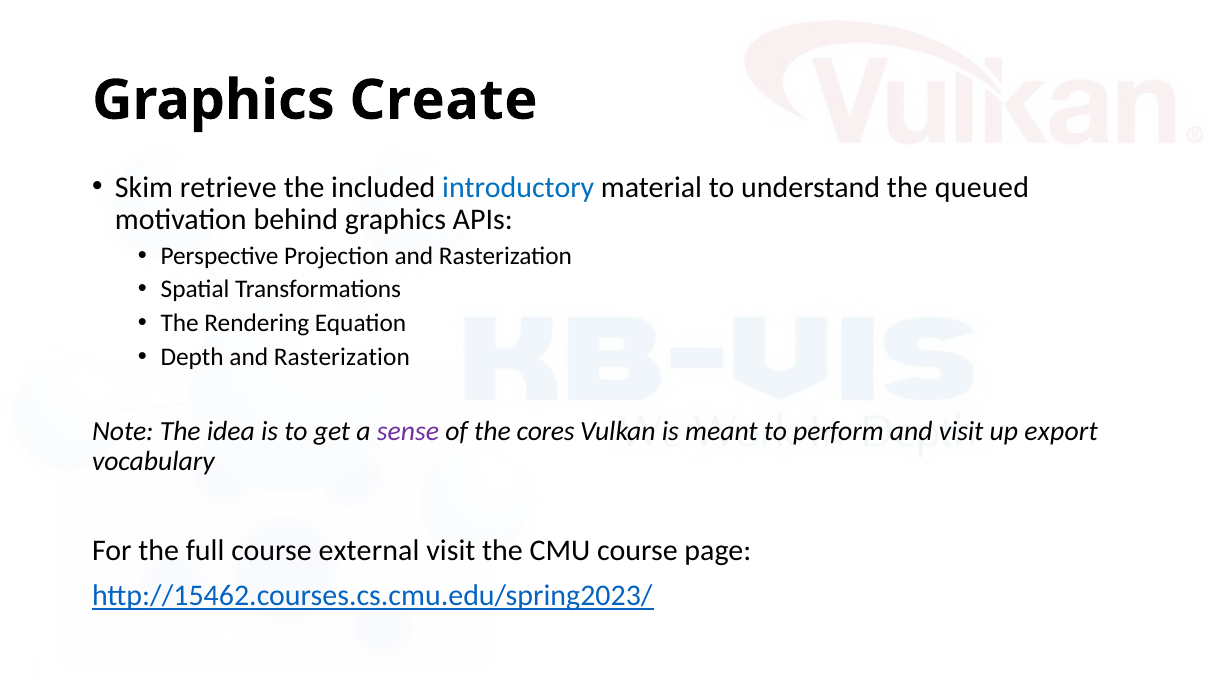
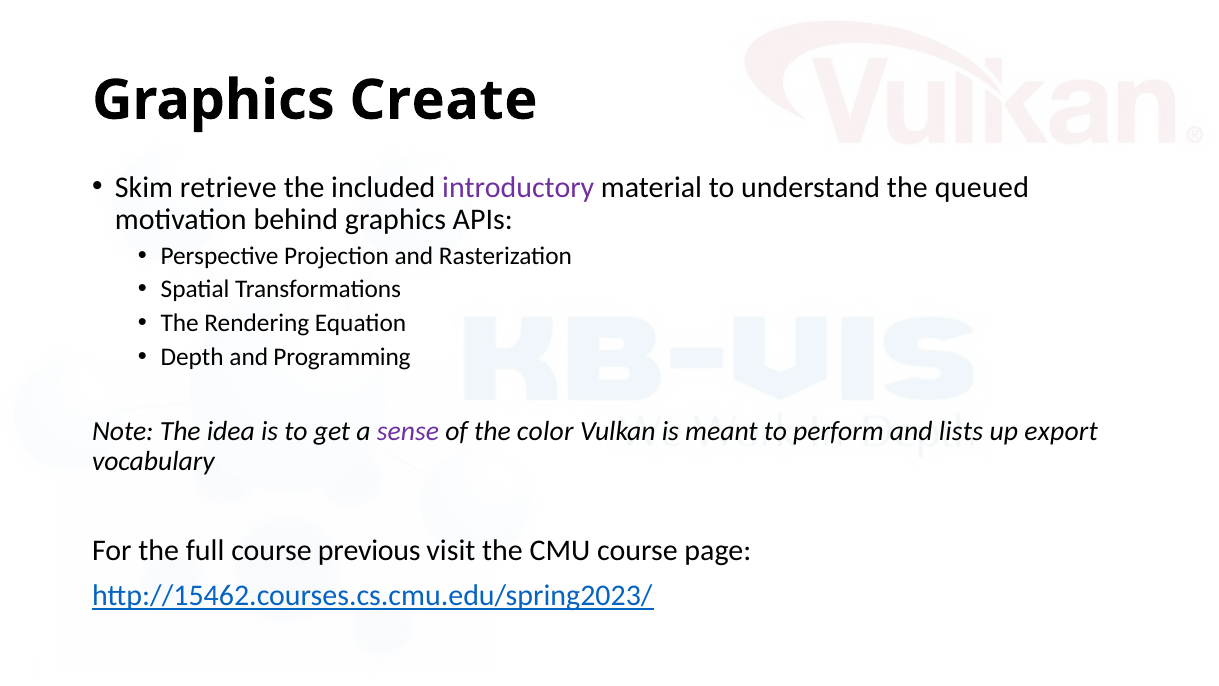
introductory colour: blue -> purple (518, 187)
Depth and Rasterization: Rasterization -> Programming (342, 357)
cores: cores -> color (545, 432)
and visit: visit -> lists (961, 432)
external: external -> previous (369, 550)
